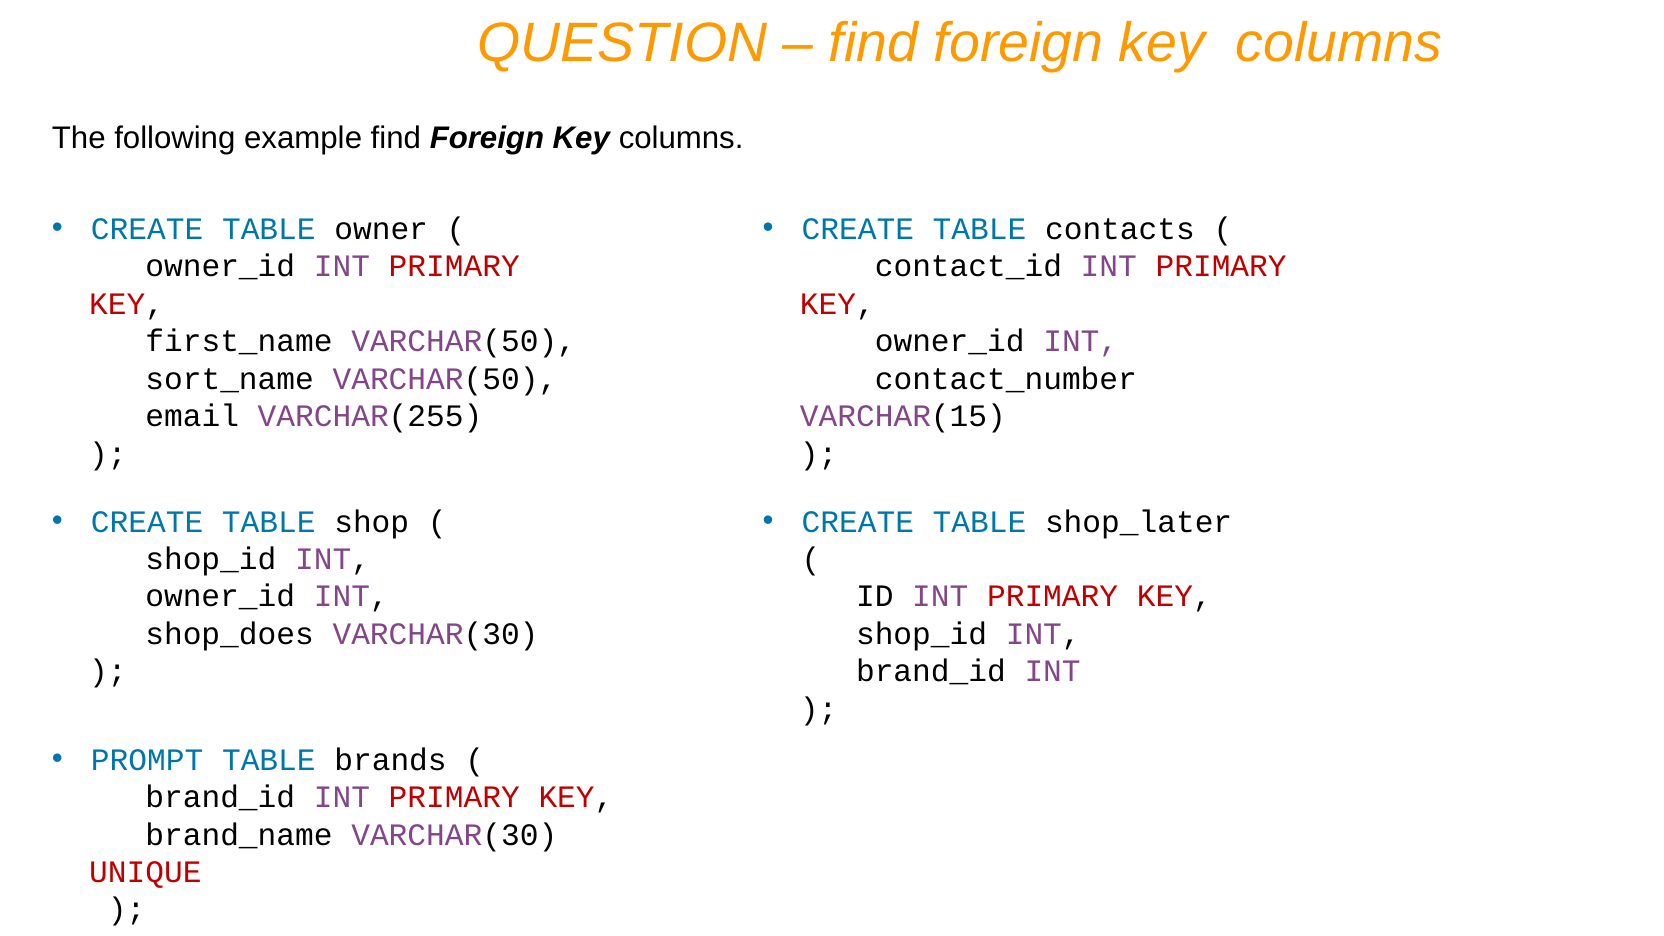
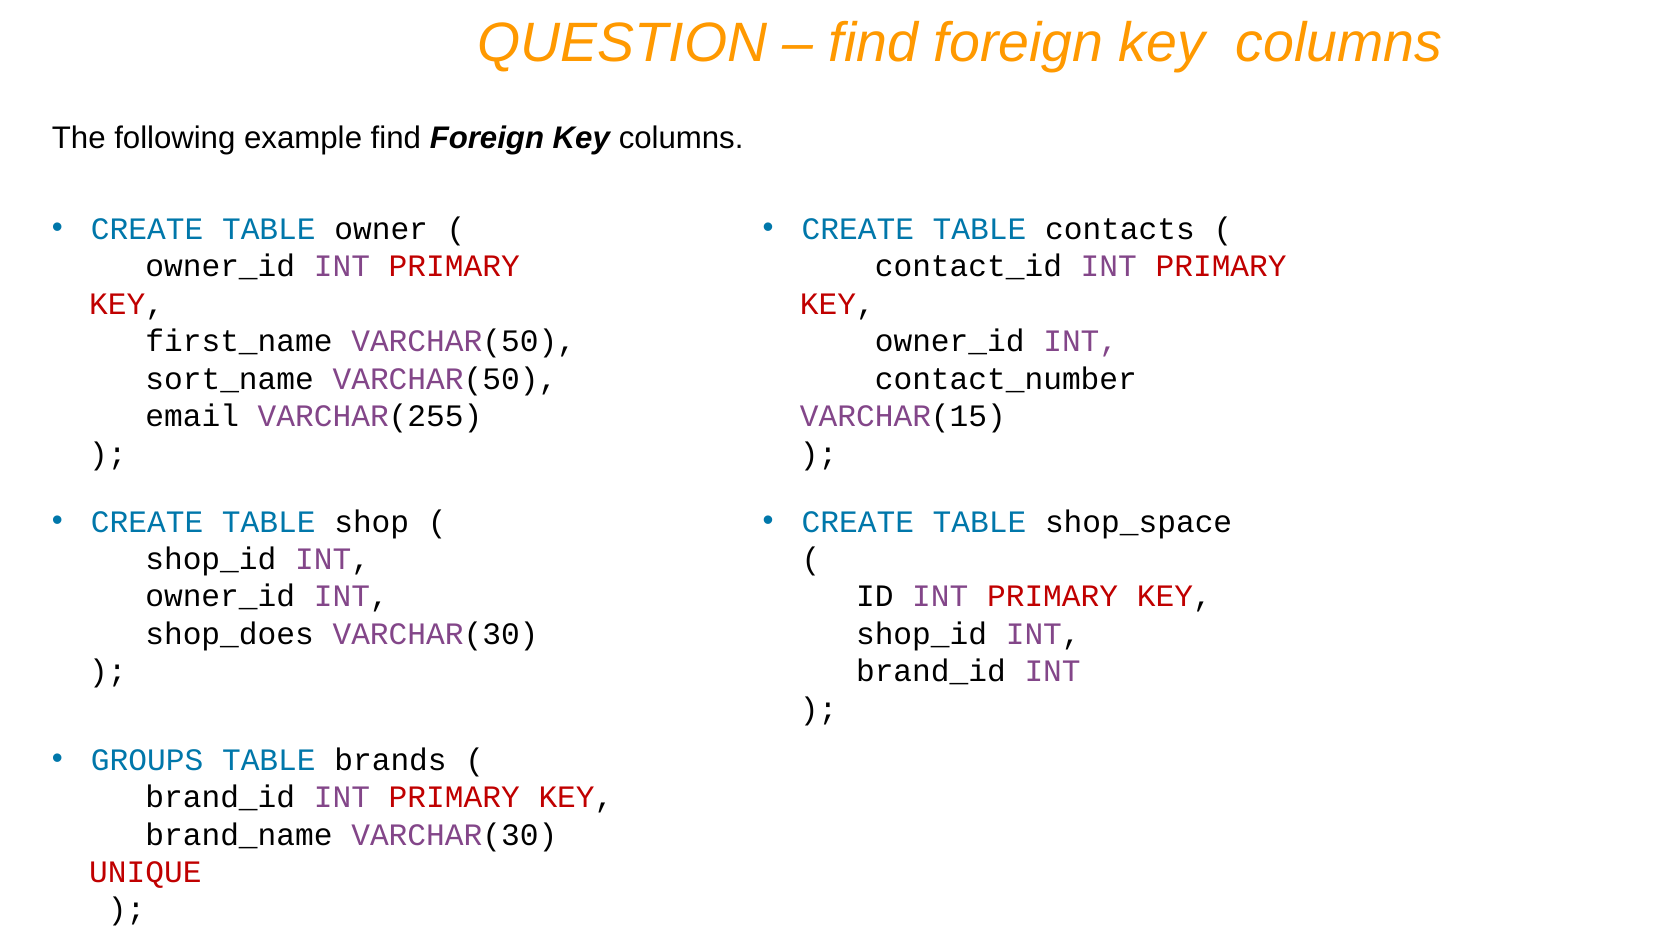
shop_later: shop_later -> shop_space (1139, 522)
PROMPT: PROMPT -> GROUPS (147, 760)
